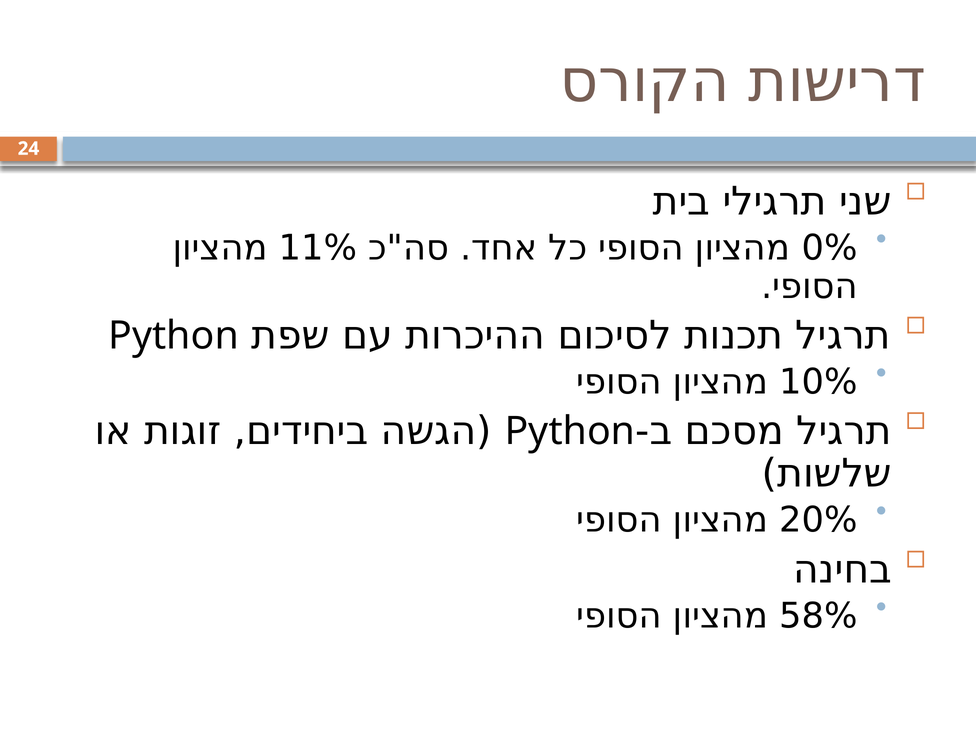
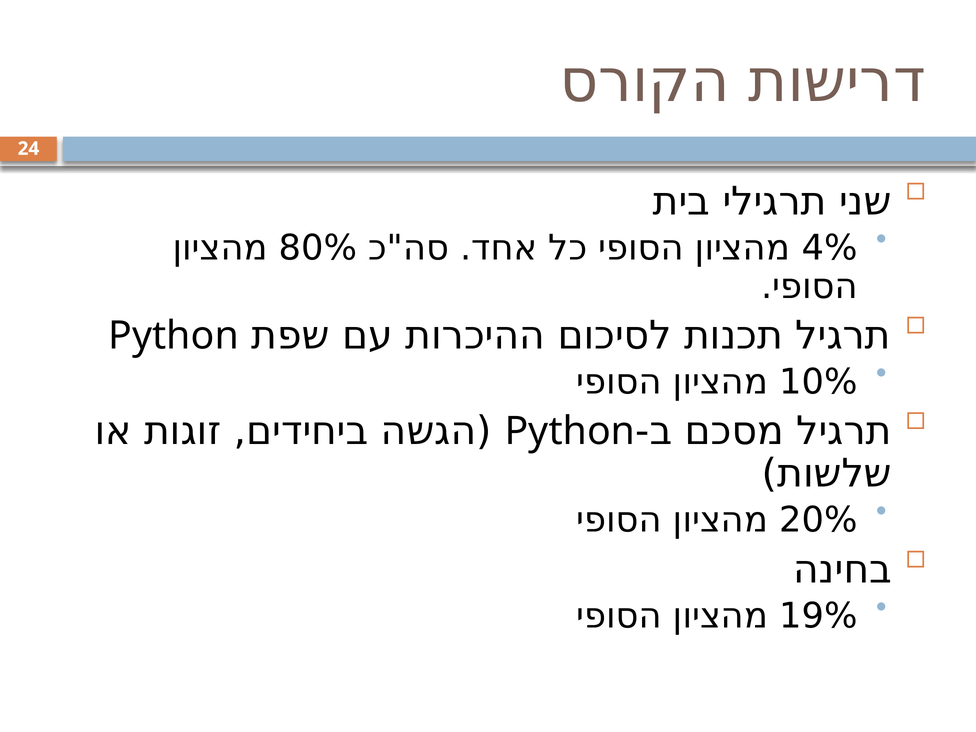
11%: 11% -> 80% (318, 248)
0%: 0% -> 4% (830, 248)
58%: 58% -> 19% (818, 616)
